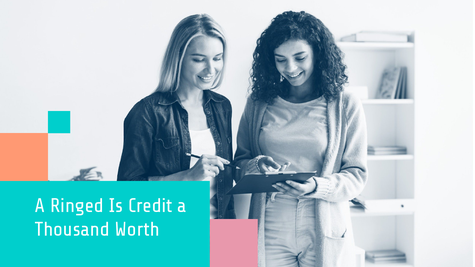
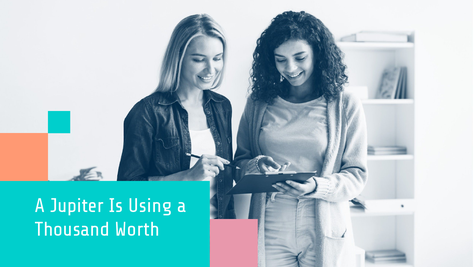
Ringed: Ringed -> Jupiter (77, 206)
Credit: Credit -> Using (150, 206)
